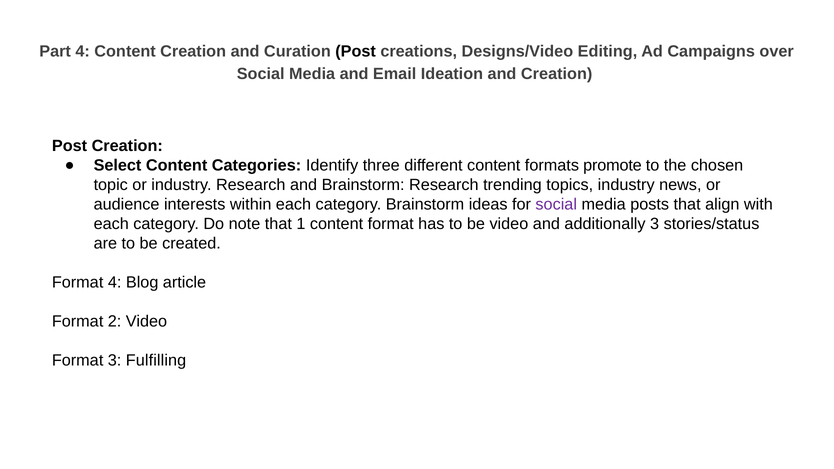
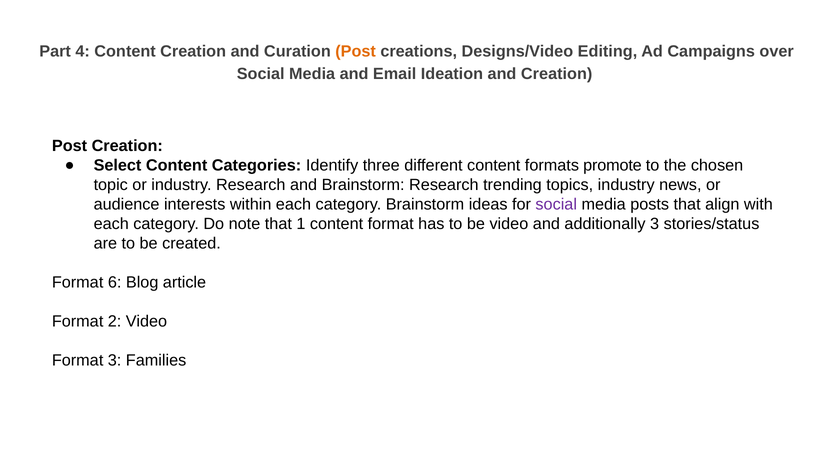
Post colour: black -> orange (356, 52)
Format 4: 4 -> 6 (115, 282)
Fulfilling: Fulfilling -> Families (156, 360)
